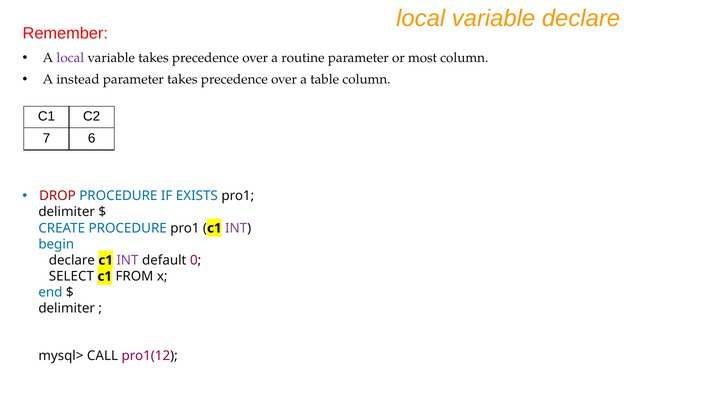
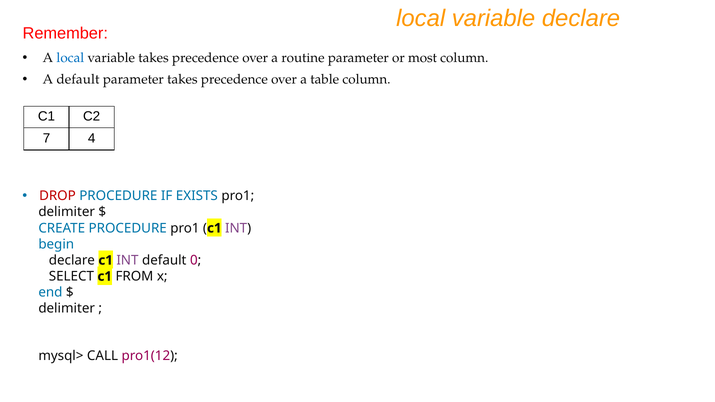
local colour: purple -> blue (70, 58)
A instead: instead -> default (78, 79)
6: 6 -> 4 (92, 138)
